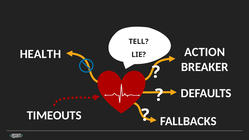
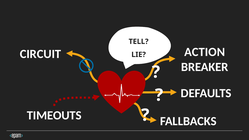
HEALTH: HEALTH -> CIRCUIT (40, 54)
